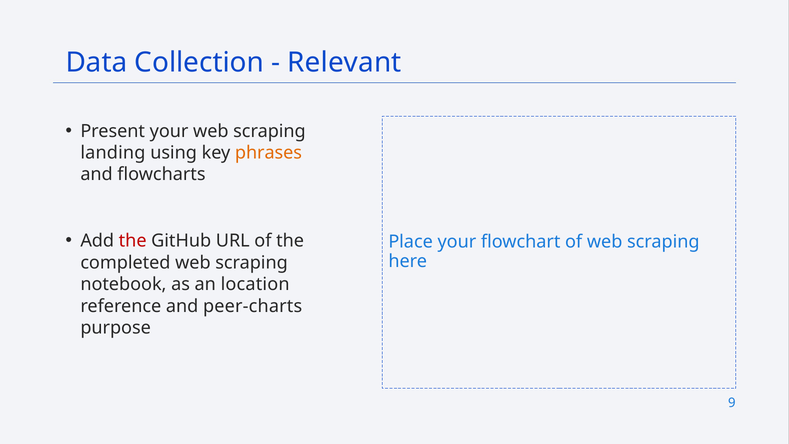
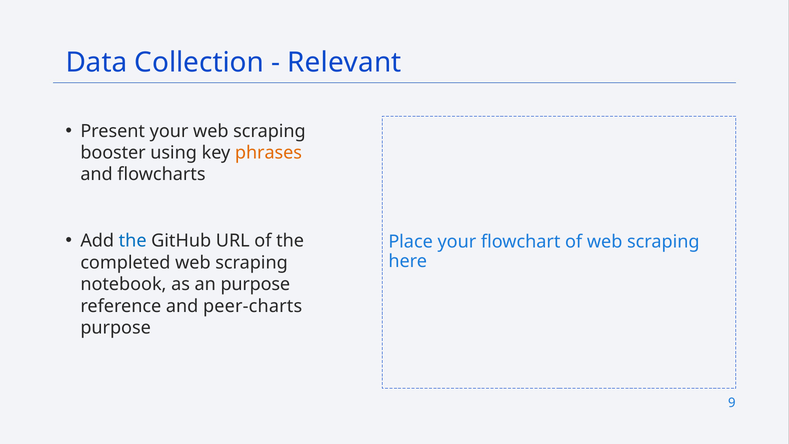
landing: landing -> booster (113, 153)
the colour: red -> blue (133, 241)
an location: location -> purpose (255, 284)
